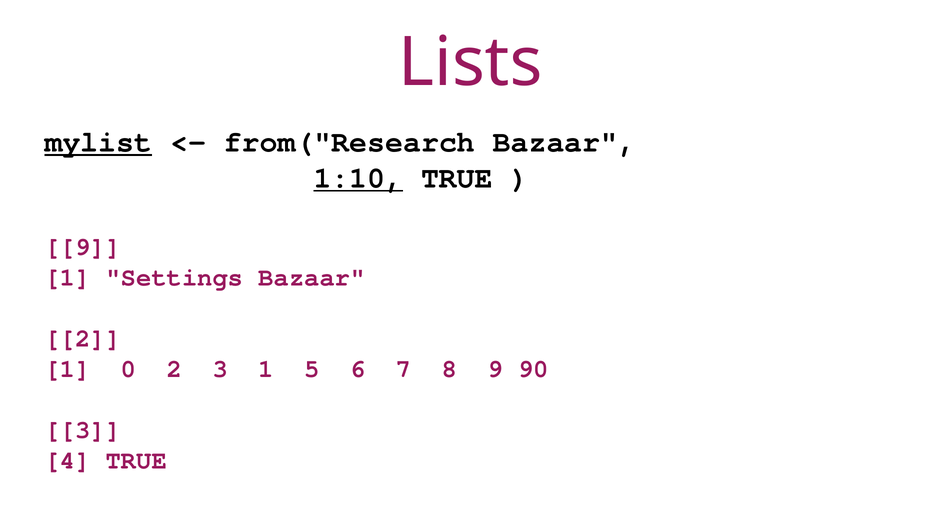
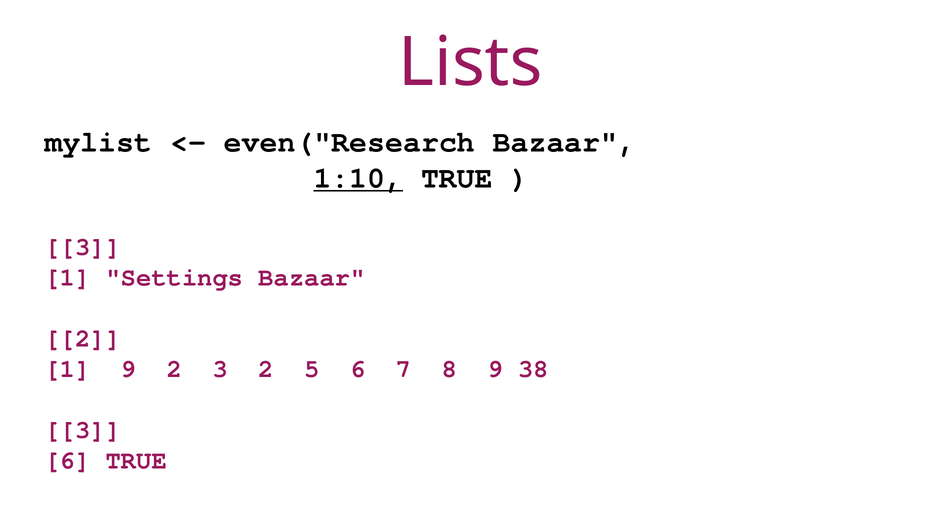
mylist underline: present -> none (98, 142)
from("Research: from("Research -> even("Research (349, 142)
9: 9 -> 3 (83, 247)
1 0: 0 -> 9 (129, 369)
3 1: 1 -> 2 (266, 369)
90: 90 -> 38 (533, 369)
4: 4 -> 6 (68, 461)
